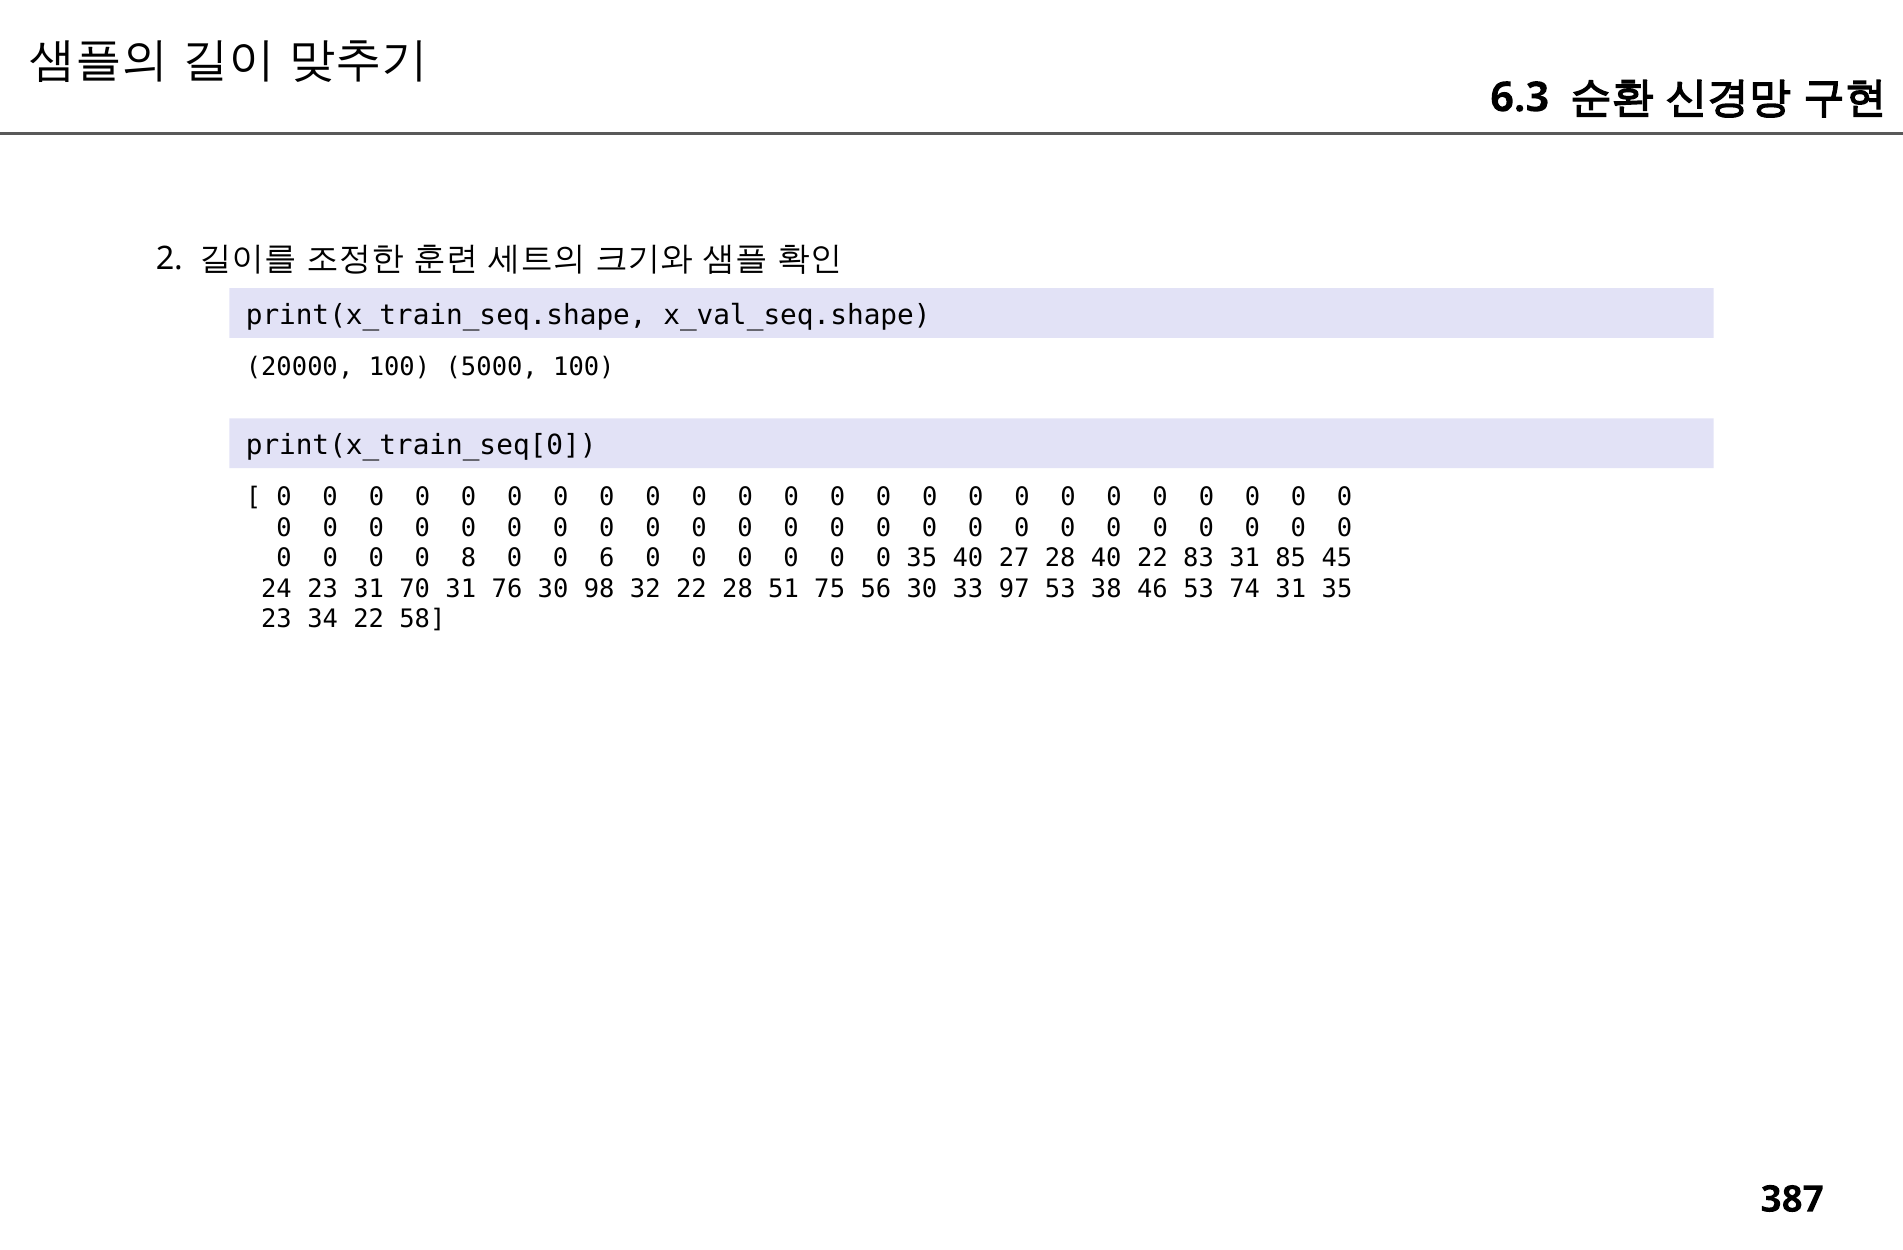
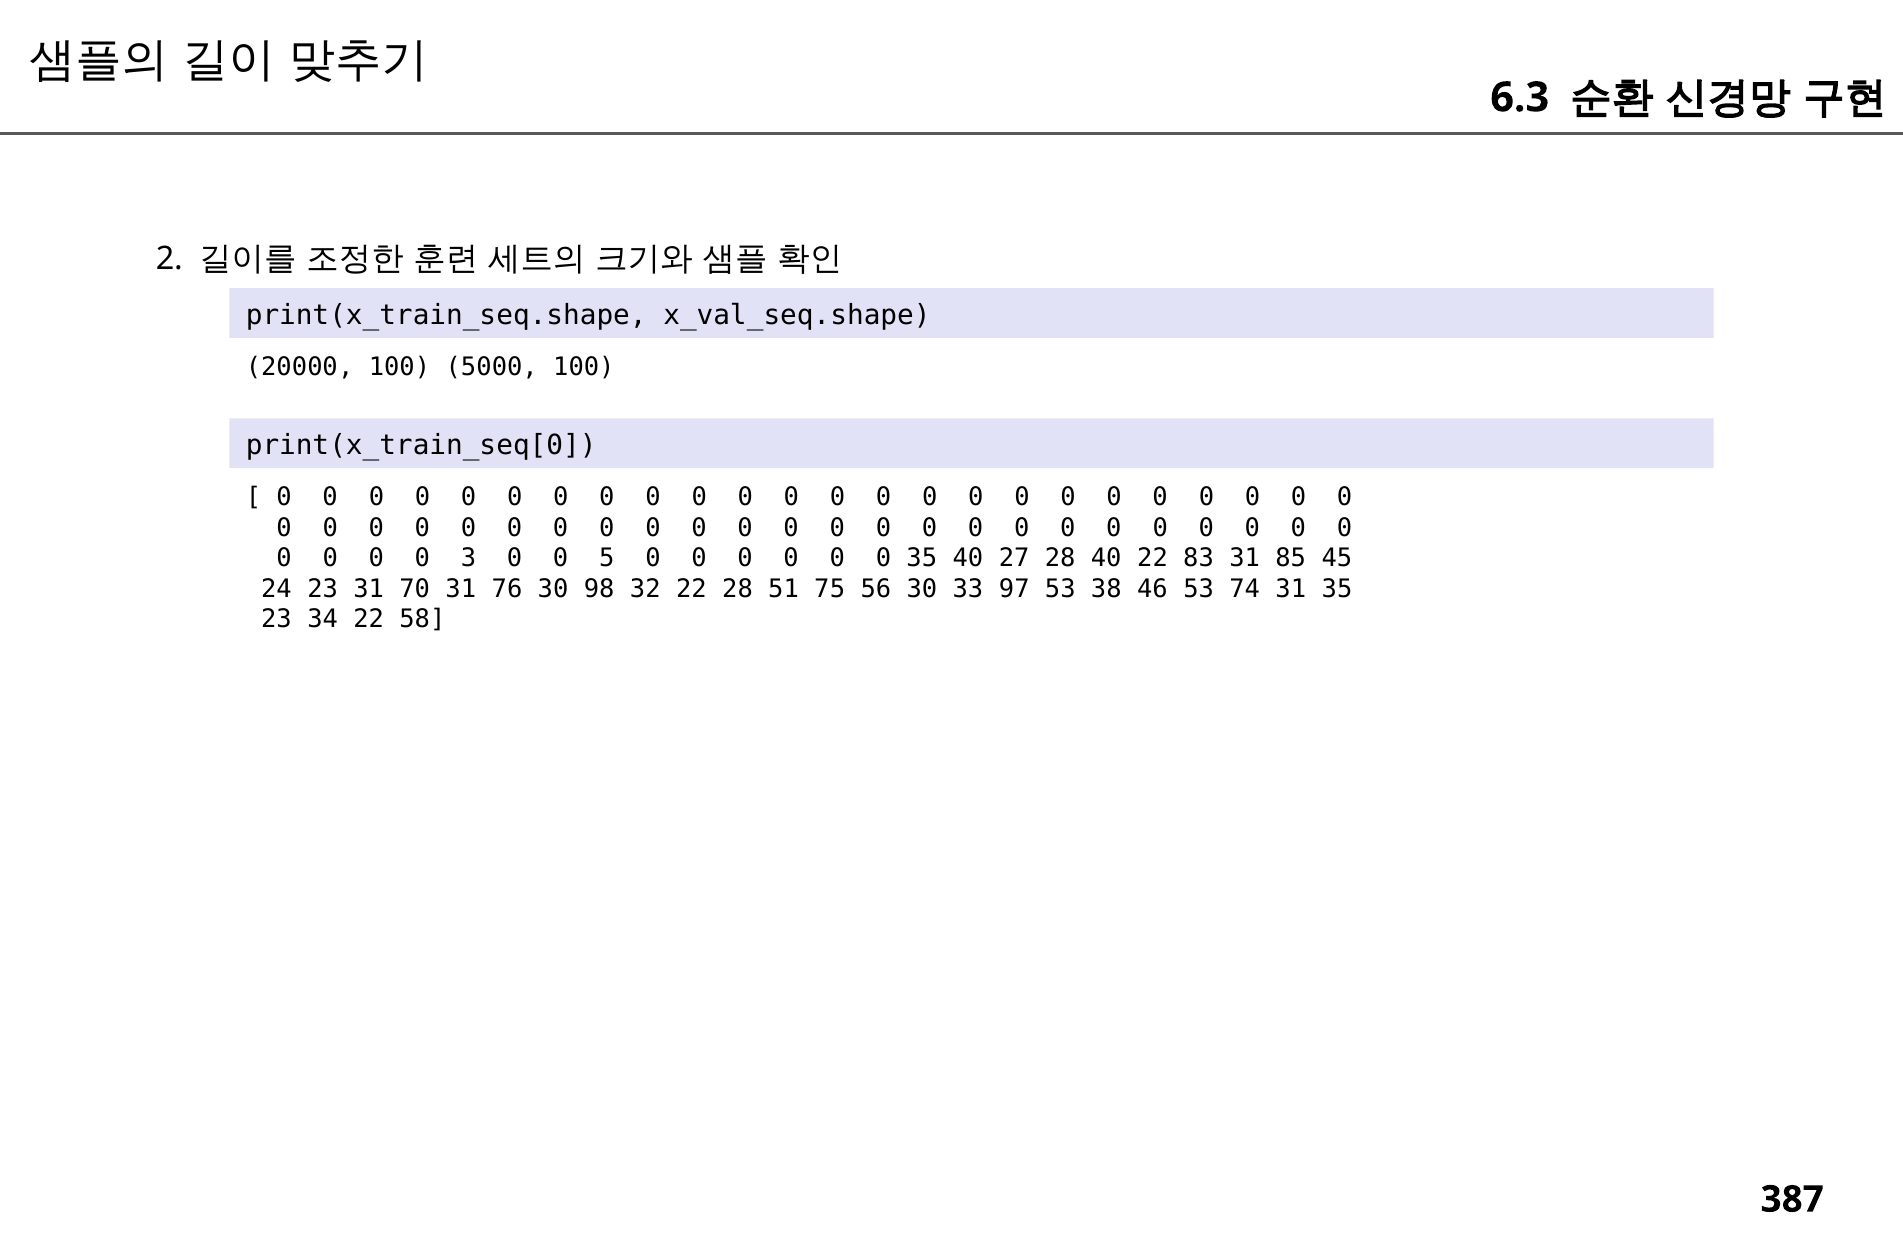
8: 8 -> 3 (468, 558)
6: 6 -> 5 (607, 558)
